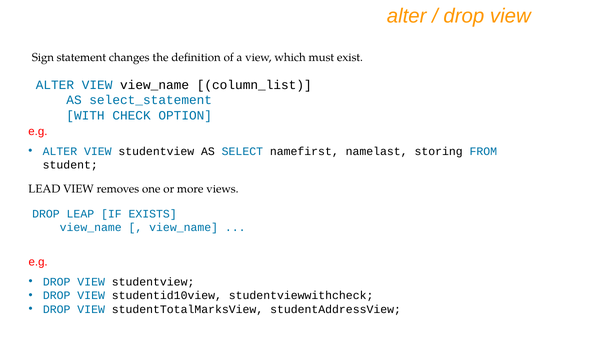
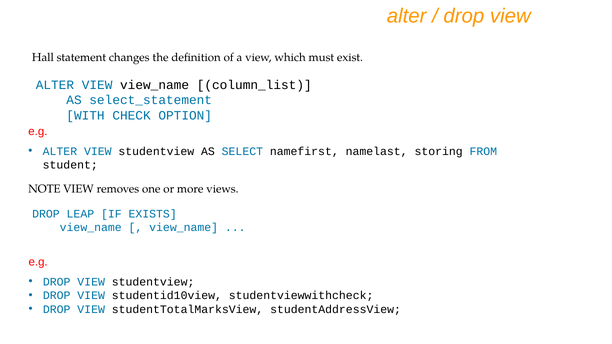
Sign: Sign -> Hall (43, 57)
LEAD: LEAD -> NOTE (44, 189)
